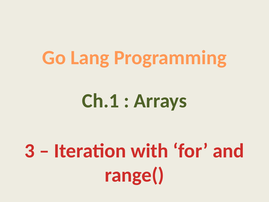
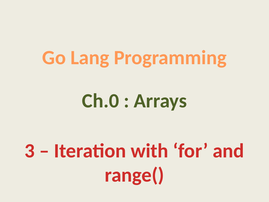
Ch.1: Ch.1 -> Ch.0 (101, 101)
